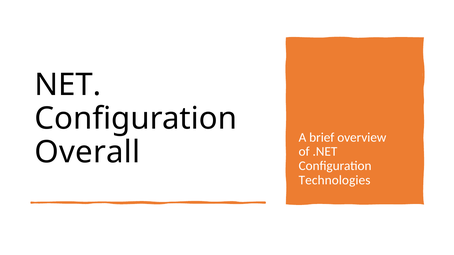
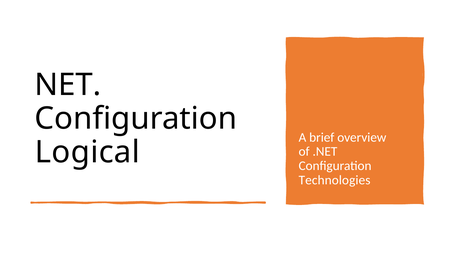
Overall: Overall -> Logical (87, 152)
